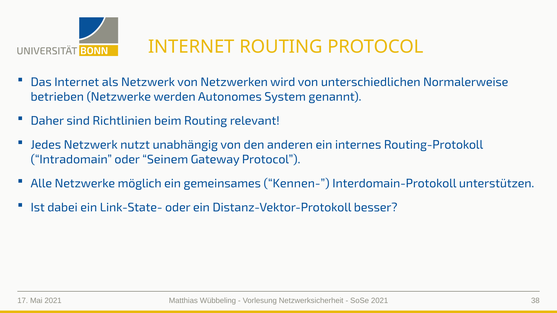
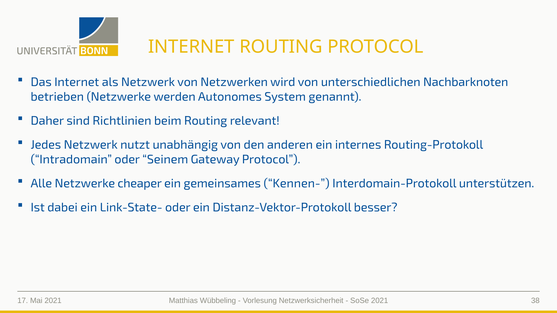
Normalerweise: Normalerweise -> Nachbarknoten (466, 82)
möglich: möglich -> cheaper (140, 184)
